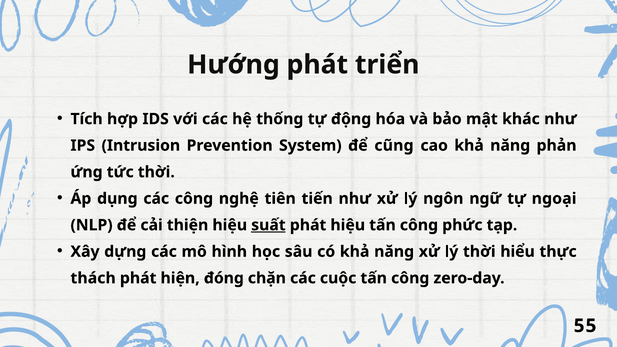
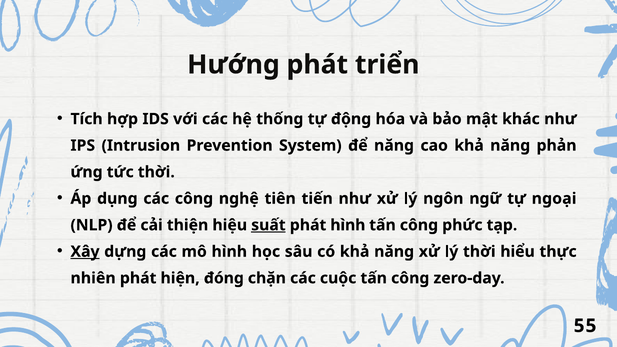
để cũng: cũng -> năng (394, 146)
phát hiệu: hiệu -> hình (348, 225)
Xây underline: none -> present (85, 252)
thách: thách -> nhiên (93, 278)
